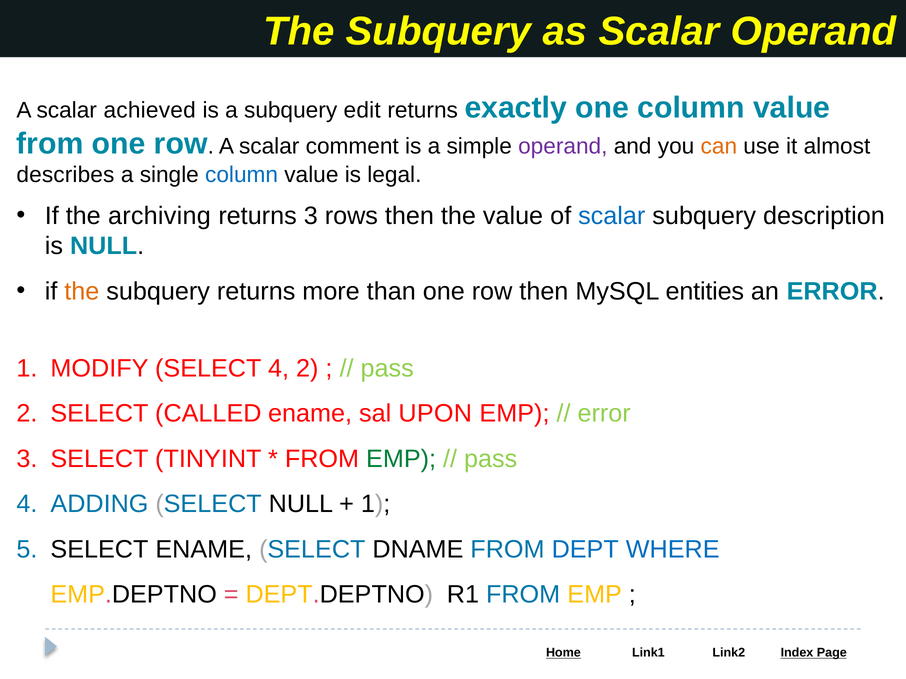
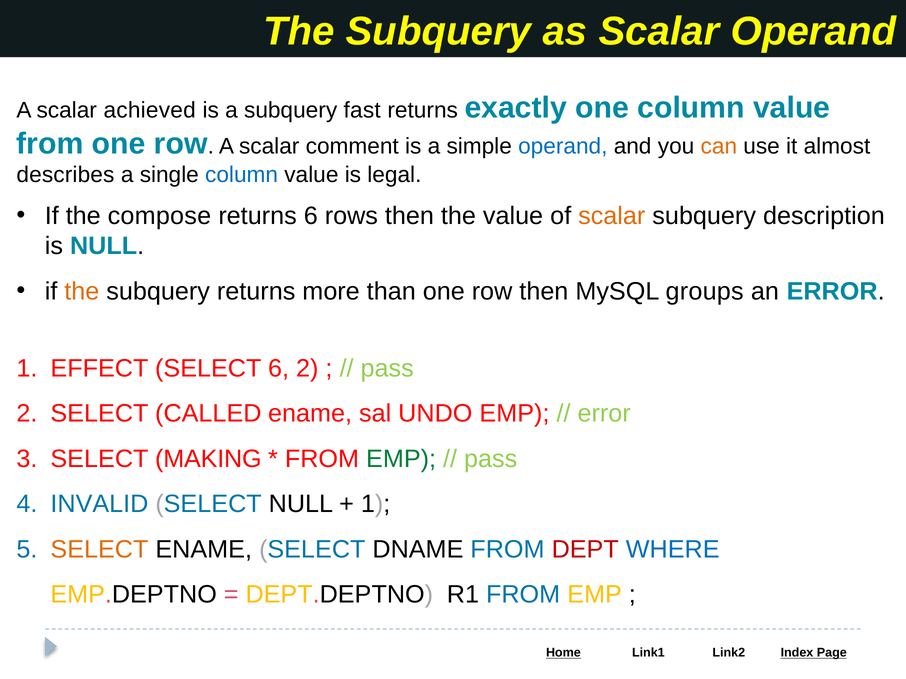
edit: edit -> fast (362, 110)
operand colour: purple -> blue (563, 146)
archiving: archiving -> compose (159, 216)
returns 3: 3 -> 6 (311, 216)
scalar colour: blue -> orange (612, 216)
entities: entities -> groups (705, 292)
MODIFY: MODIFY -> EFFECT (99, 369)
SELECT 4: 4 -> 6 (279, 369)
UPON: UPON -> UNDO (435, 414)
TINYINT: TINYINT -> MAKING (208, 459)
ADDING: ADDING -> INVALID (99, 504)
SELECT colour: black -> orange (99, 550)
DEPT colour: blue -> red (585, 550)
